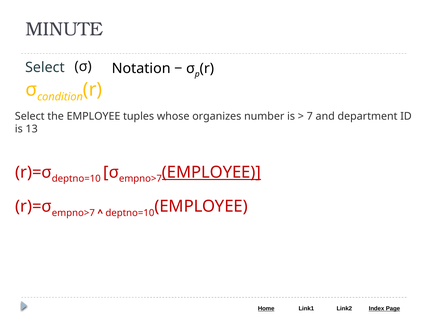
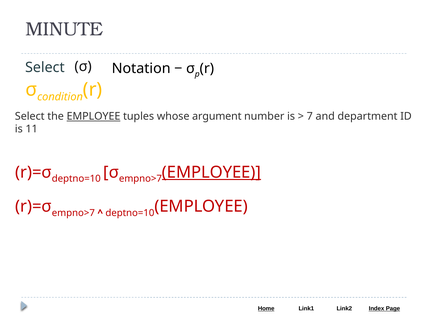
EMPLOYEE underline: none -> present (93, 116)
organizes: organizes -> argument (217, 116)
13: 13 -> 11 (32, 129)
